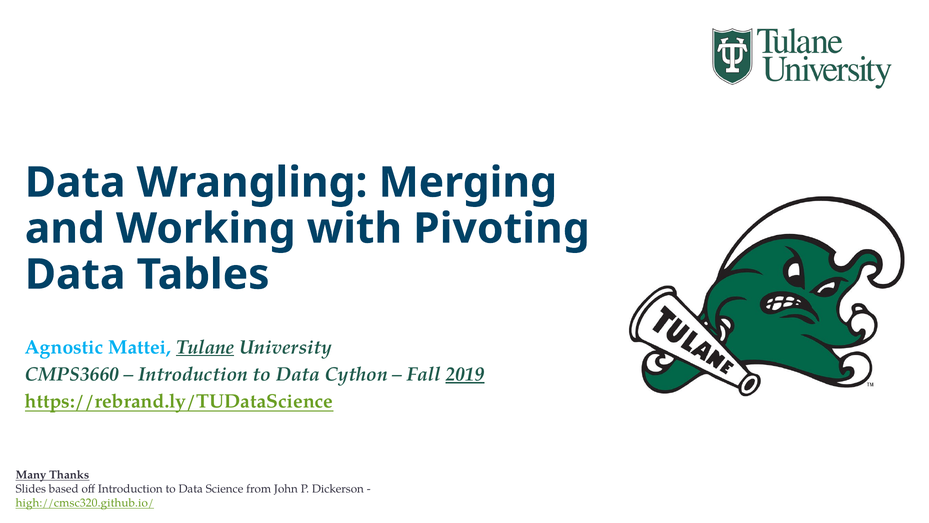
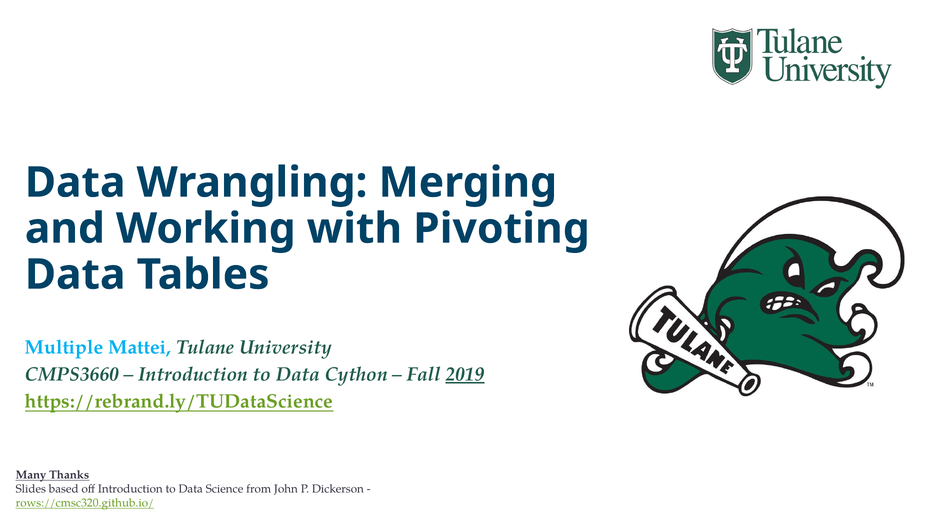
Agnostic: Agnostic -> Multiple (64, 347)
Tulane underline: present -> none (205, 347)
high://cmsc320.github.io/: high://cmsc320.github.io/ -> rows://cmsc320.github.io/ (85, 502)
